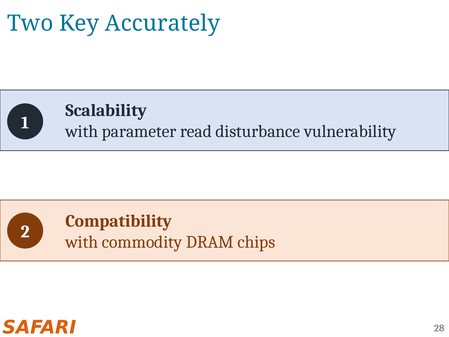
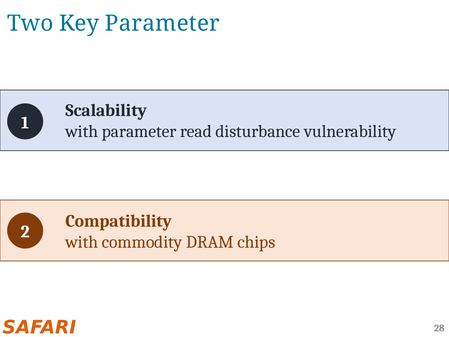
Key Accurately: Accurately -> Parameter (162, 24)
